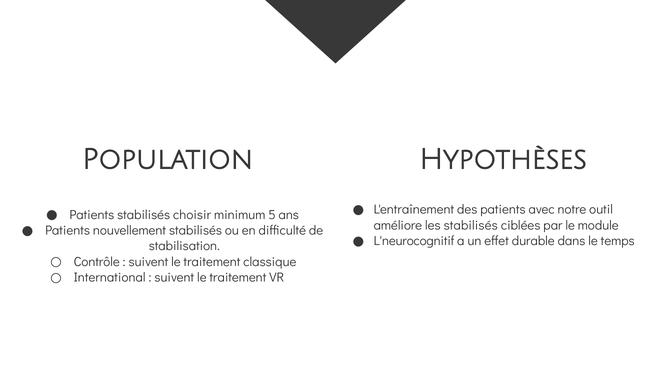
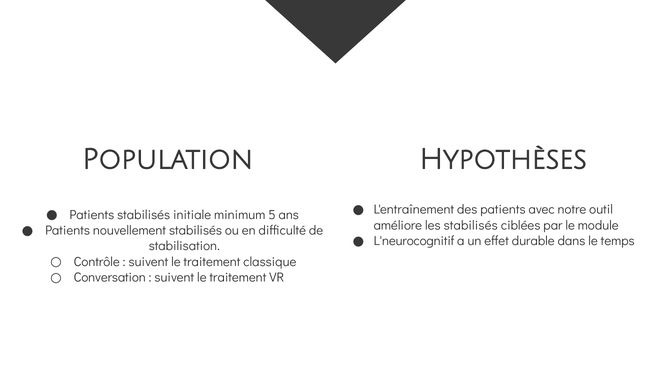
choisir: choisir -> initiale (192, 214)
International: International -> Conversation (110, 277)
